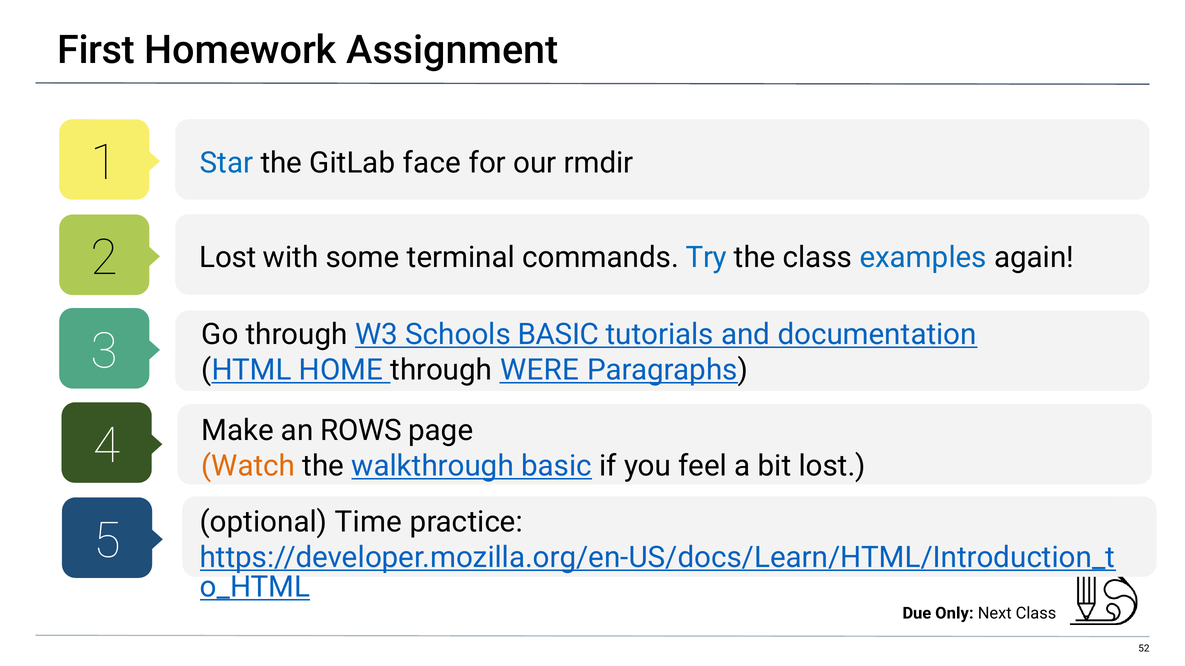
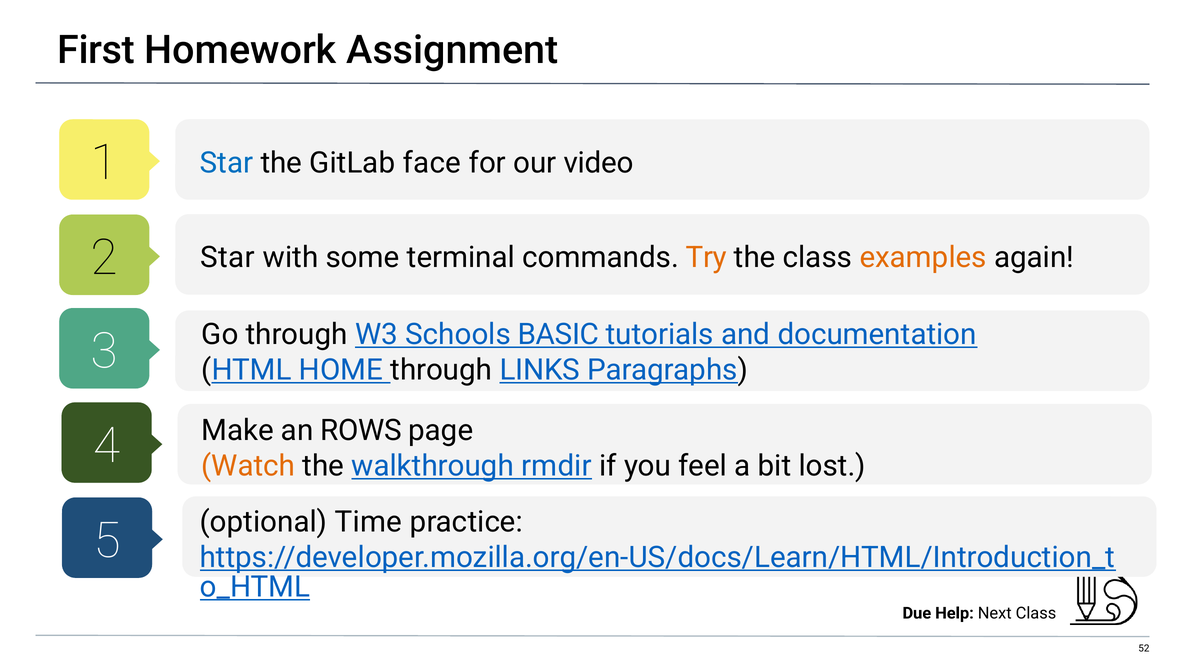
rmdir: rmdir -> video (599, 163)
Lost: Lost -> Star (228, 258)
Try colour: blue -> orange (706, 258)
examples colour: blue -> orange (923, 258)
WERE: WERE -> LINKS (540, 371)
walkthrough basic: basic -> rmdir (556, 466)
Only: Only -> Help (954, 614)
